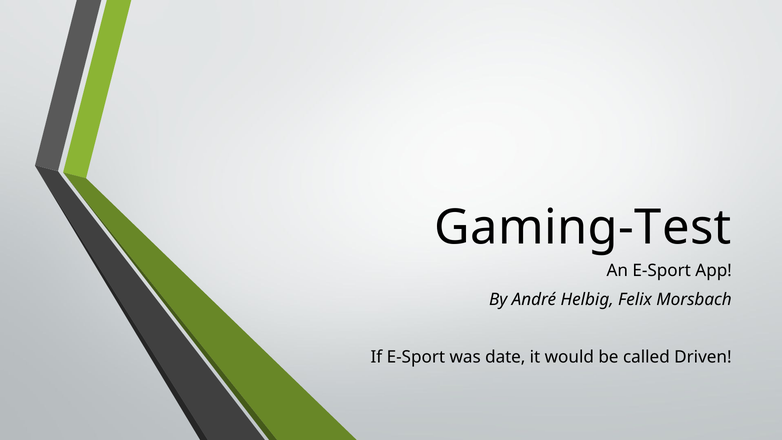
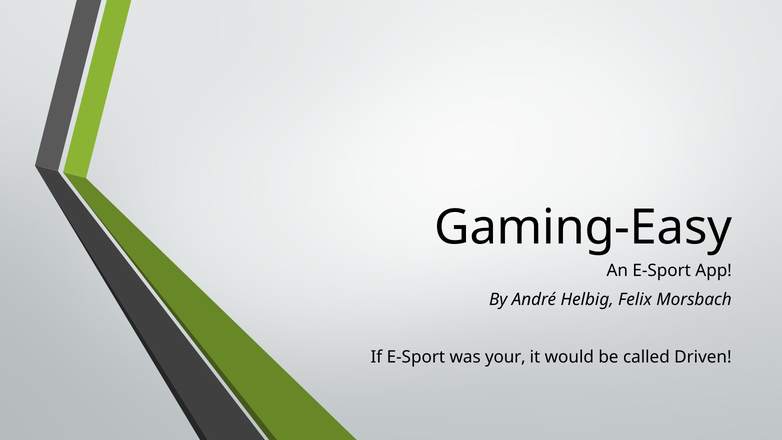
Gaming-Test: Gaming-Test -> Gaming-Easy (583, 227)
date: date -> your (505, 357)
